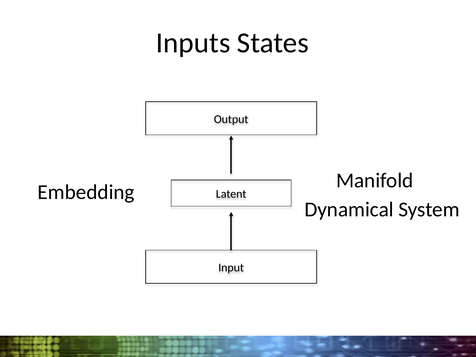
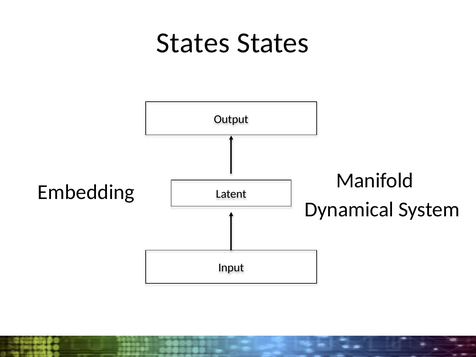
Inputs: Inputs -> States (193, 43)
